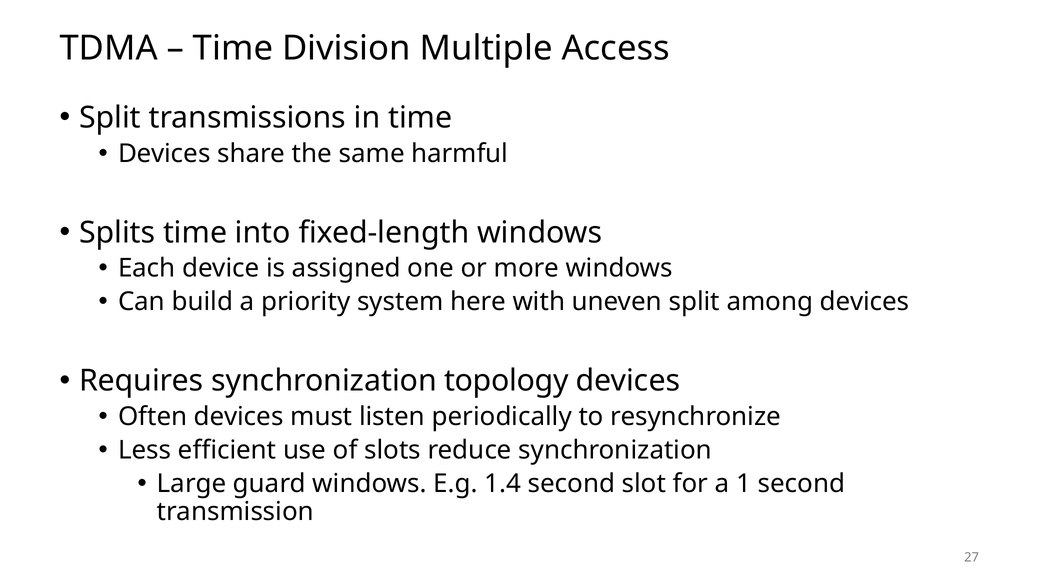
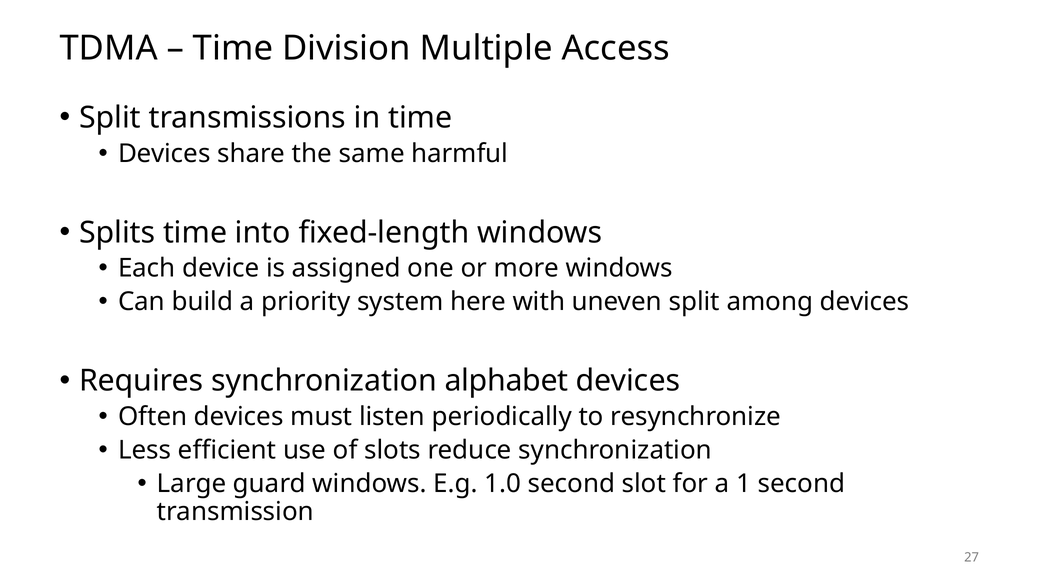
topology: topology -> alphabet (506, 380)
1.4: 1.4 -> 1.0 (503, 483)
